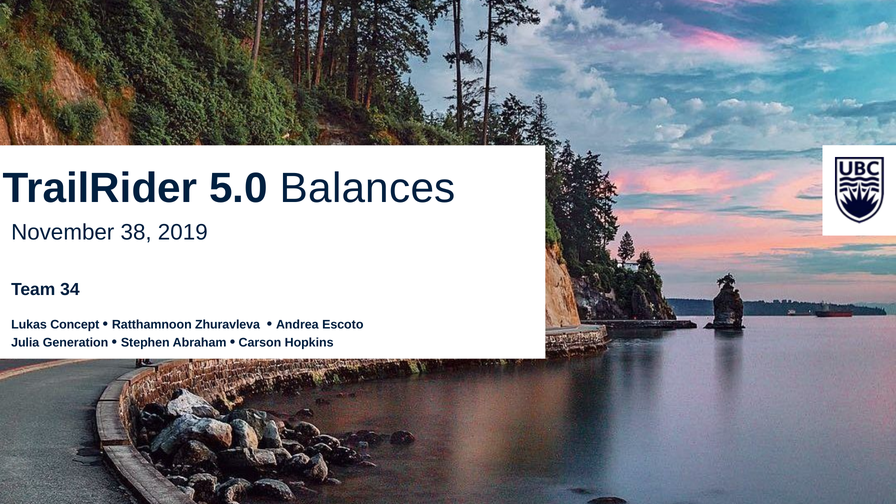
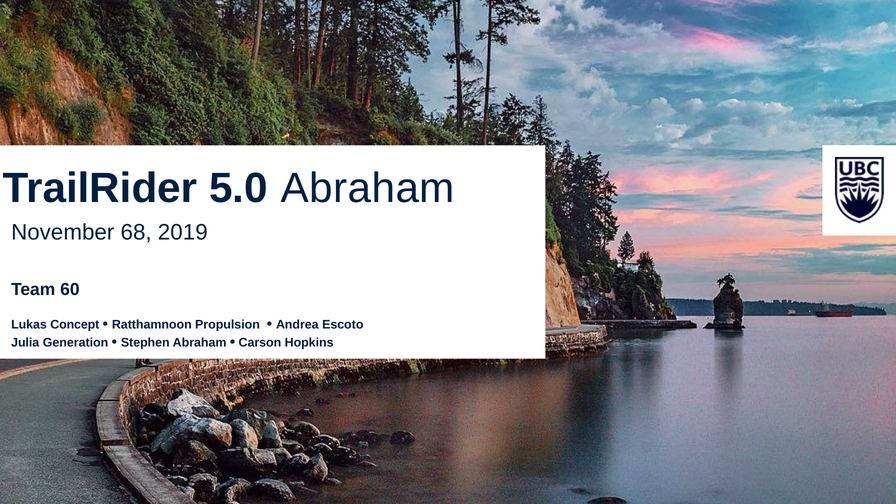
5.0 Balances: Balances -> Abraham (368, 188)
38: 38 -> 68 (136, 232)
34: 34 -> 60 (70, 290)
Zhuravleva: Zhuravleva -> Propulsion (227, 325)
